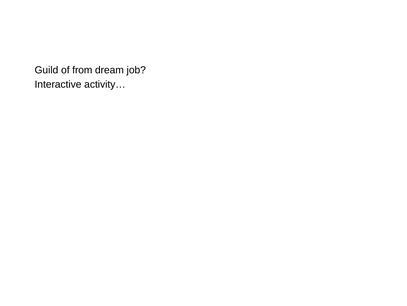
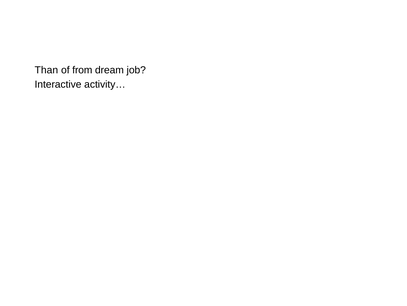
Guild: Guild -> Than (46, 70)
